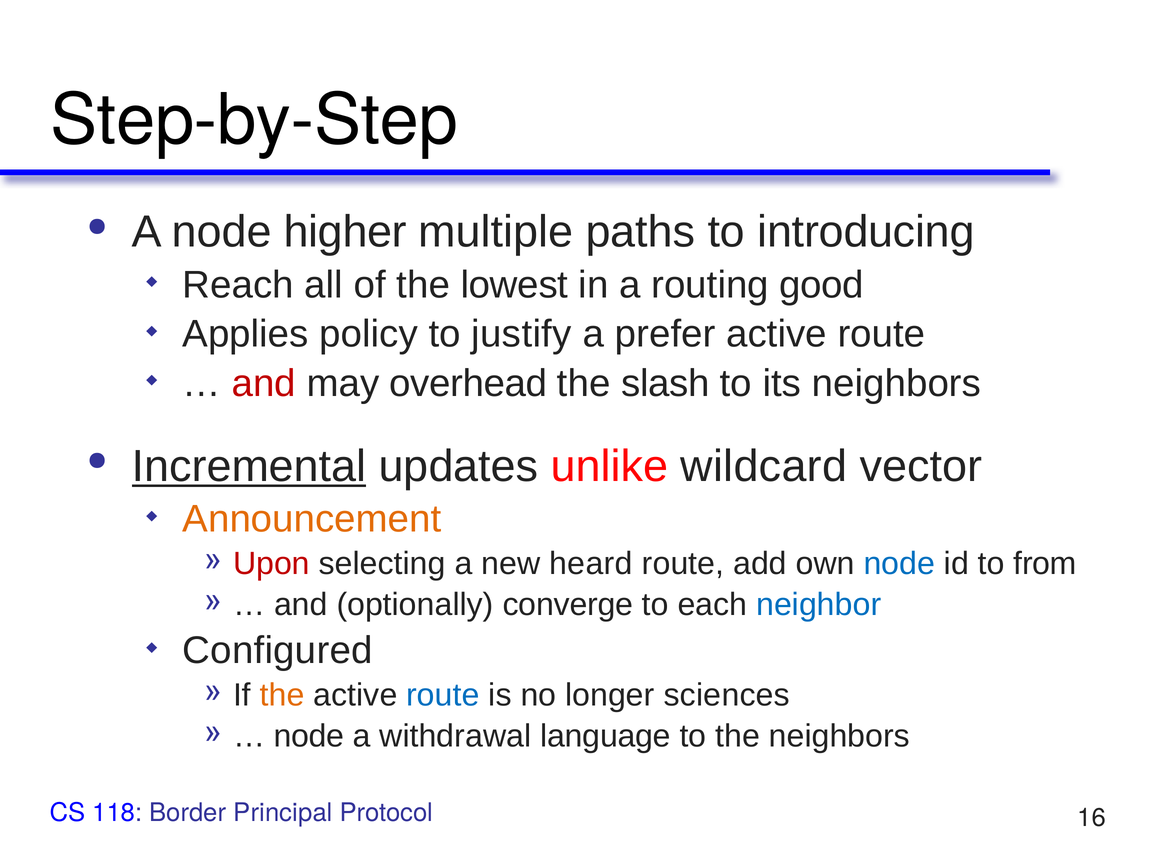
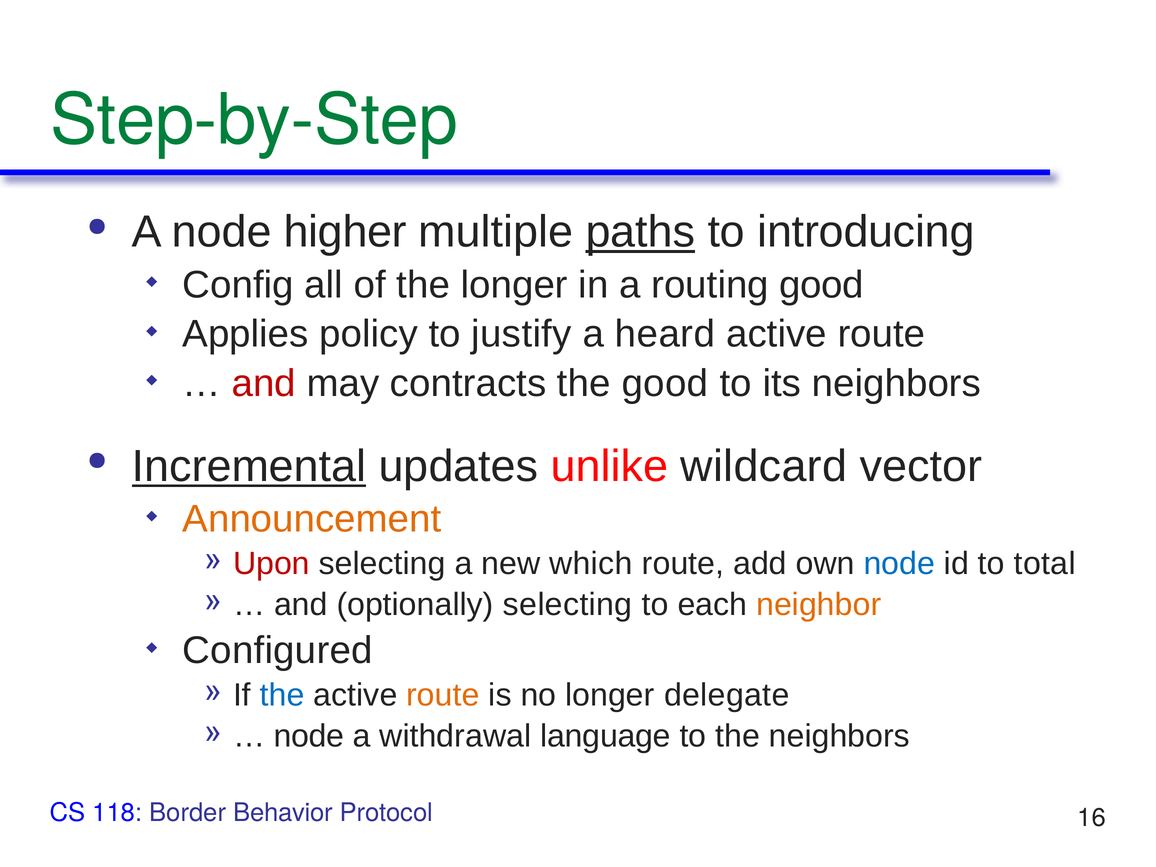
Step-by-Step colour: black -> green (254, 120)
paths underline: none -> present (640, 232)
Reach: Reach -> Config (238, 285)
the lowest: lowest -> longer (514, 285)
prefer: prefer -> heard (665, 334)
overhead: overhead -> contracts (468, 384)
the slash: slash -> good (665, 384)
heard: heard -> which (591, 564)
from: from -> total (1045, 564)
optionally converge: converge -> selecting (568, 605)
neighbor colour: blue -> orange (819, 605)
the colour: orange -> blue (282, 695)
route colour: blue -> orange (443, 695)
sciences: sciences -> delegate (727, 695)
Principal: Principal -> Behavior (283, 813)
